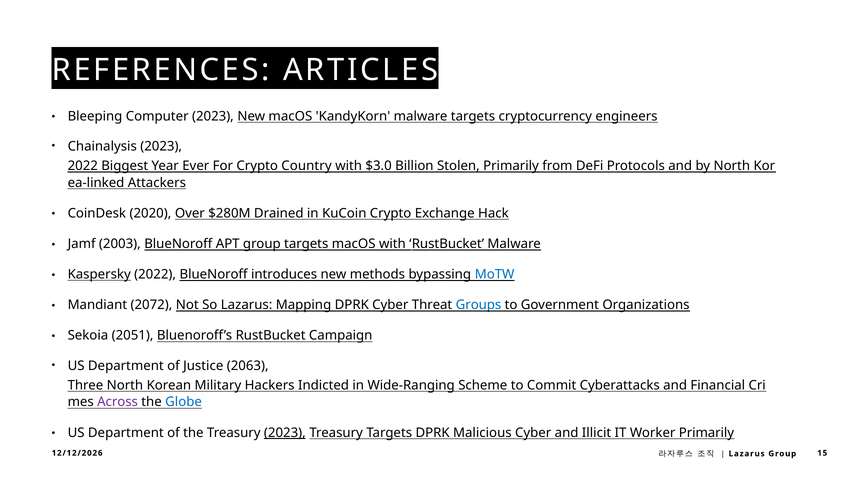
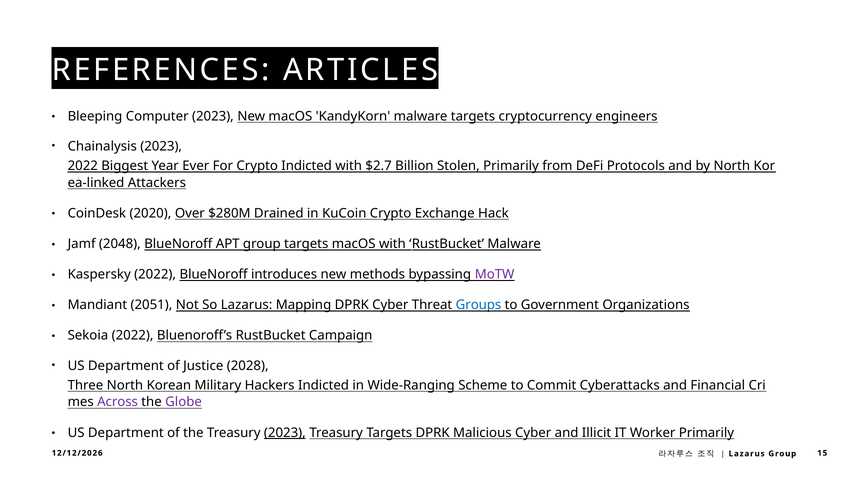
Crypto Country: Country -> Indicted (307, 166)
$3.0: $3.0 -> $2.7 (379, 166)
2003: 2003 -> 2048 (120, 244)
Kaspersky underline: present -> none (99, 274)
MoTW colour: blue -> purple (495, 274)
2072: 2072 -> 2051 (151, 305)
Sekoia 2051: 2051 -> 2022 (133, 336)
2063: 2063 -> 2028 (248, 366)
Globe colour: blue -> purple (184, 402)
